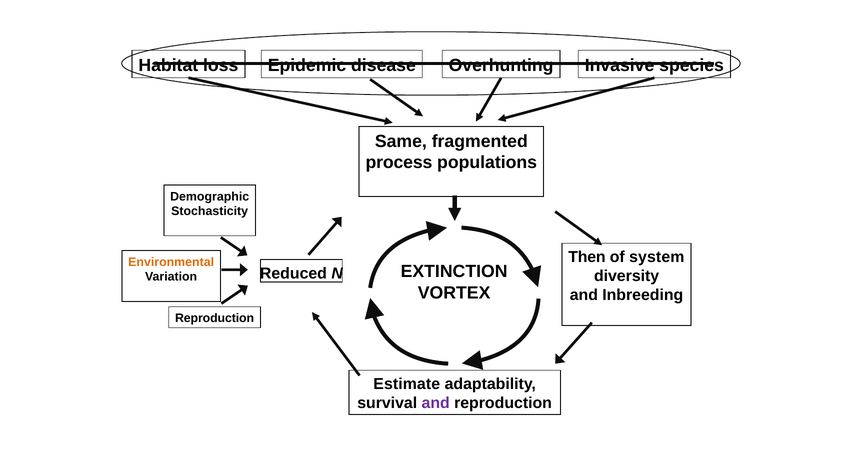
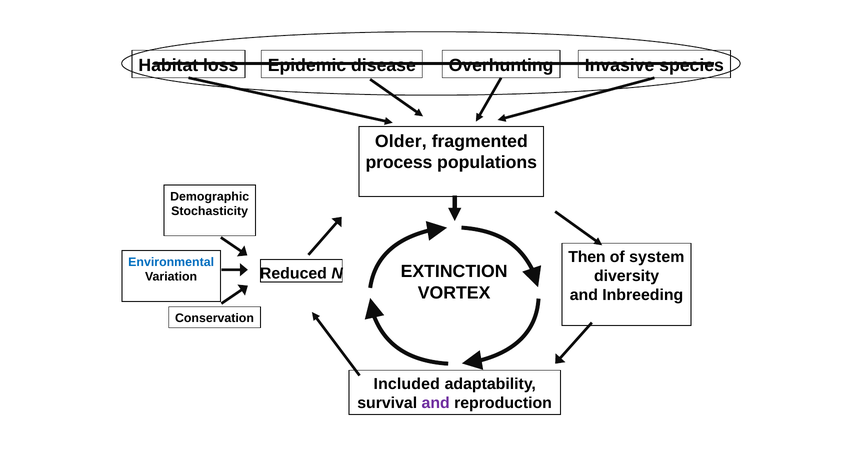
Same: Same -> Older (401, 141)
Environmental colour: orange -> blue (171, 262)
Reproduction: Reproduction -> Conservation (214, 318)
Estimate: Estimate -> Included (407, 384)
